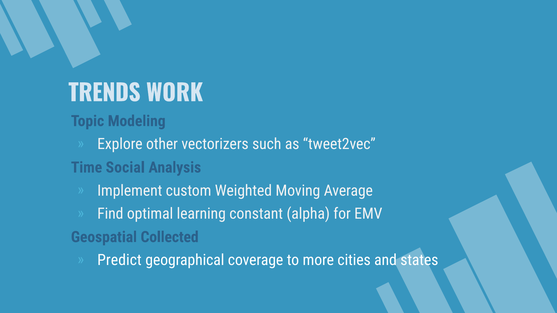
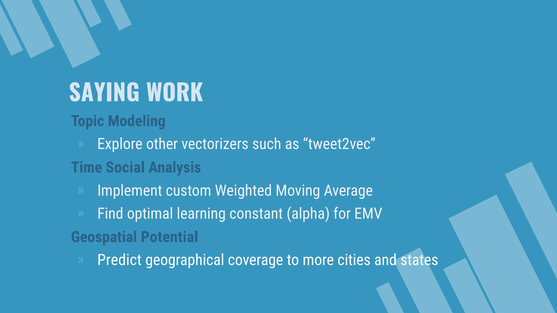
TRENDS: TRENDS -> SAYING (104, 94)
Collected: Collected -> Potential (169, 237)
